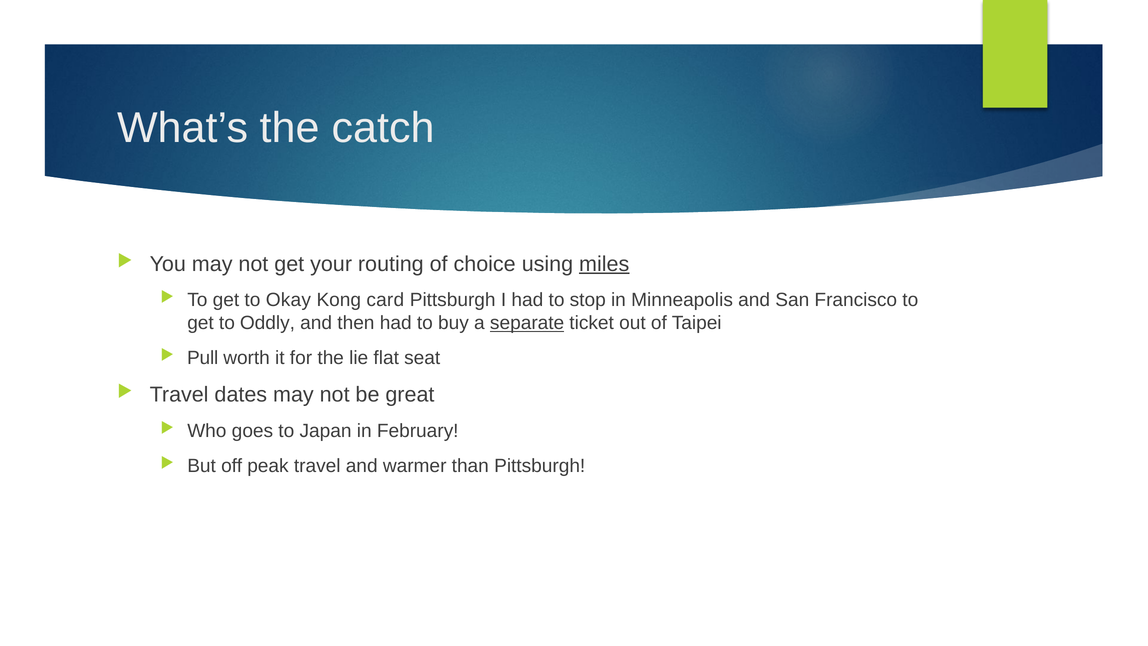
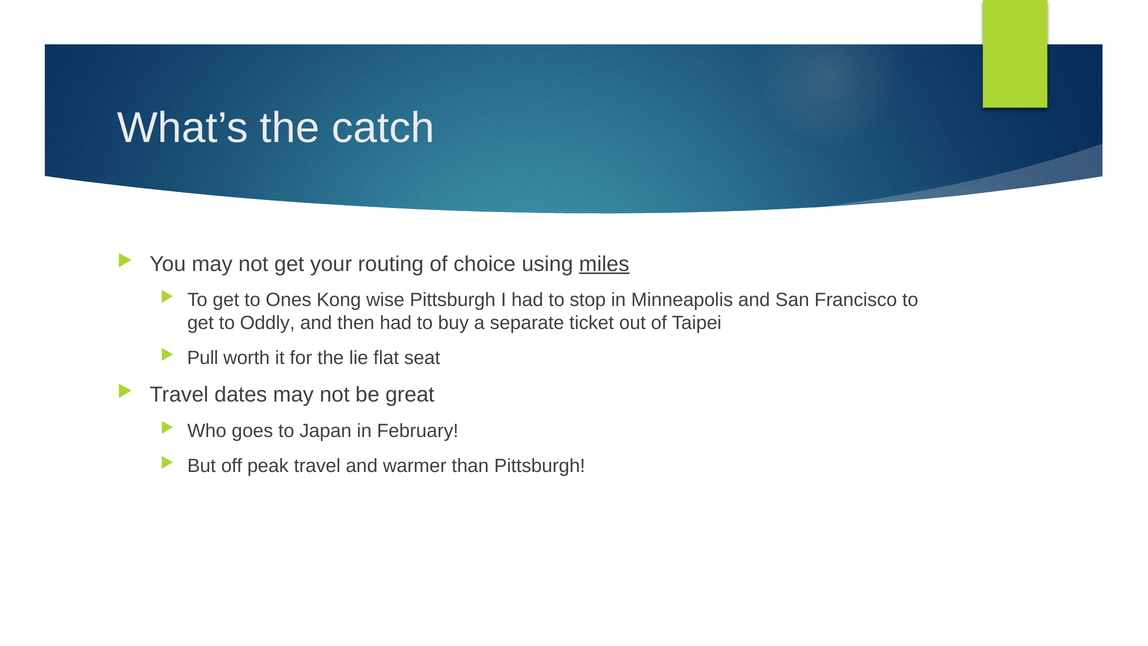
Okay: Okay -> Ones (288, 300)
card: card -> wise (385, 300)
separate underline: present -> none (527, 323)
